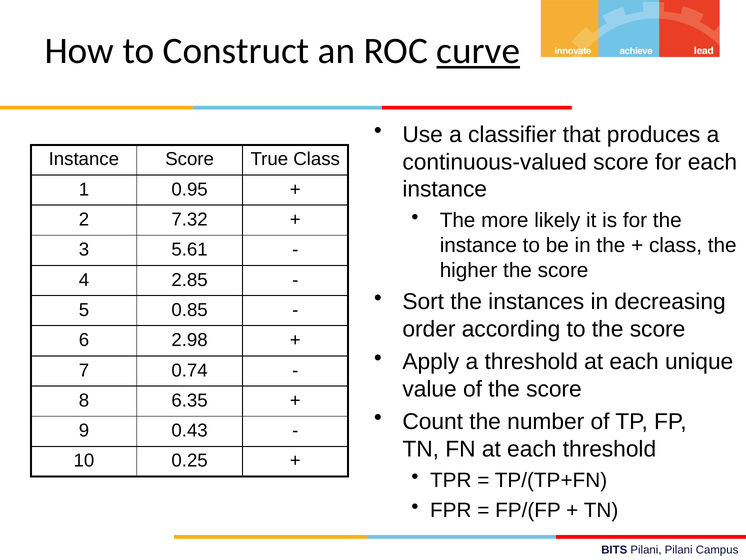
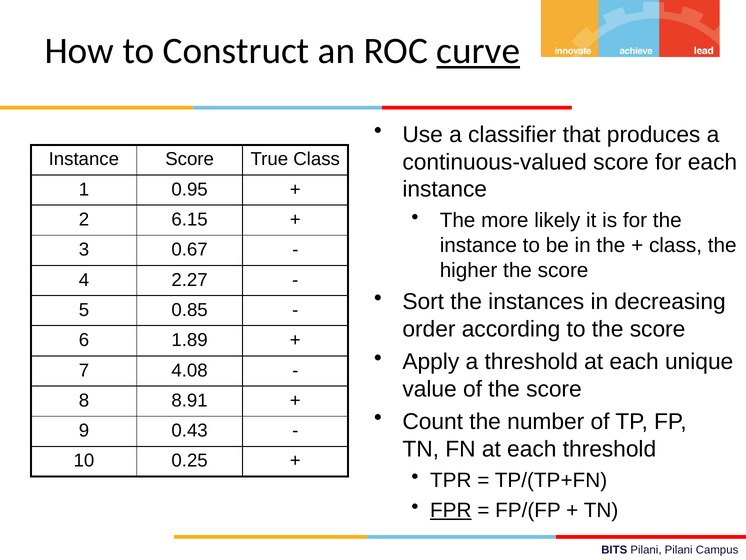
7.32: 7.32 -> 6.15 (190, 219)
5.61: 5.61 -> 0.67 (190, 250)
2.85: 2.85 -> 2.27 (190, 280)
2.98: 2.98 -> 1.89 (190, 340)
0.74: 0.74 -> 4.08 (190, 370)
6.35: 6.35 -> 8.91 (190, 400)
FPR underline: none -> present (451, 510)
